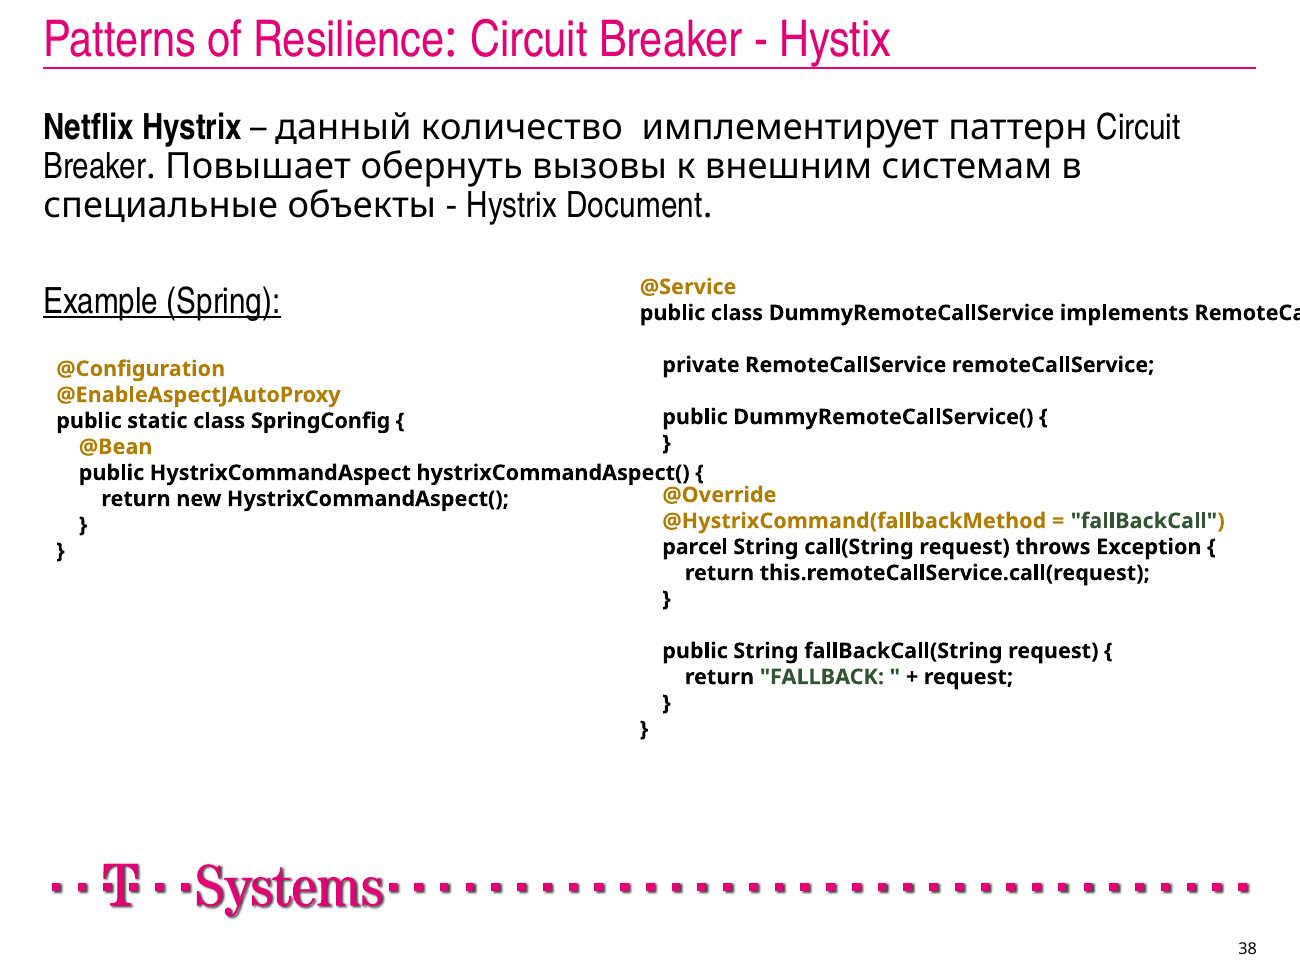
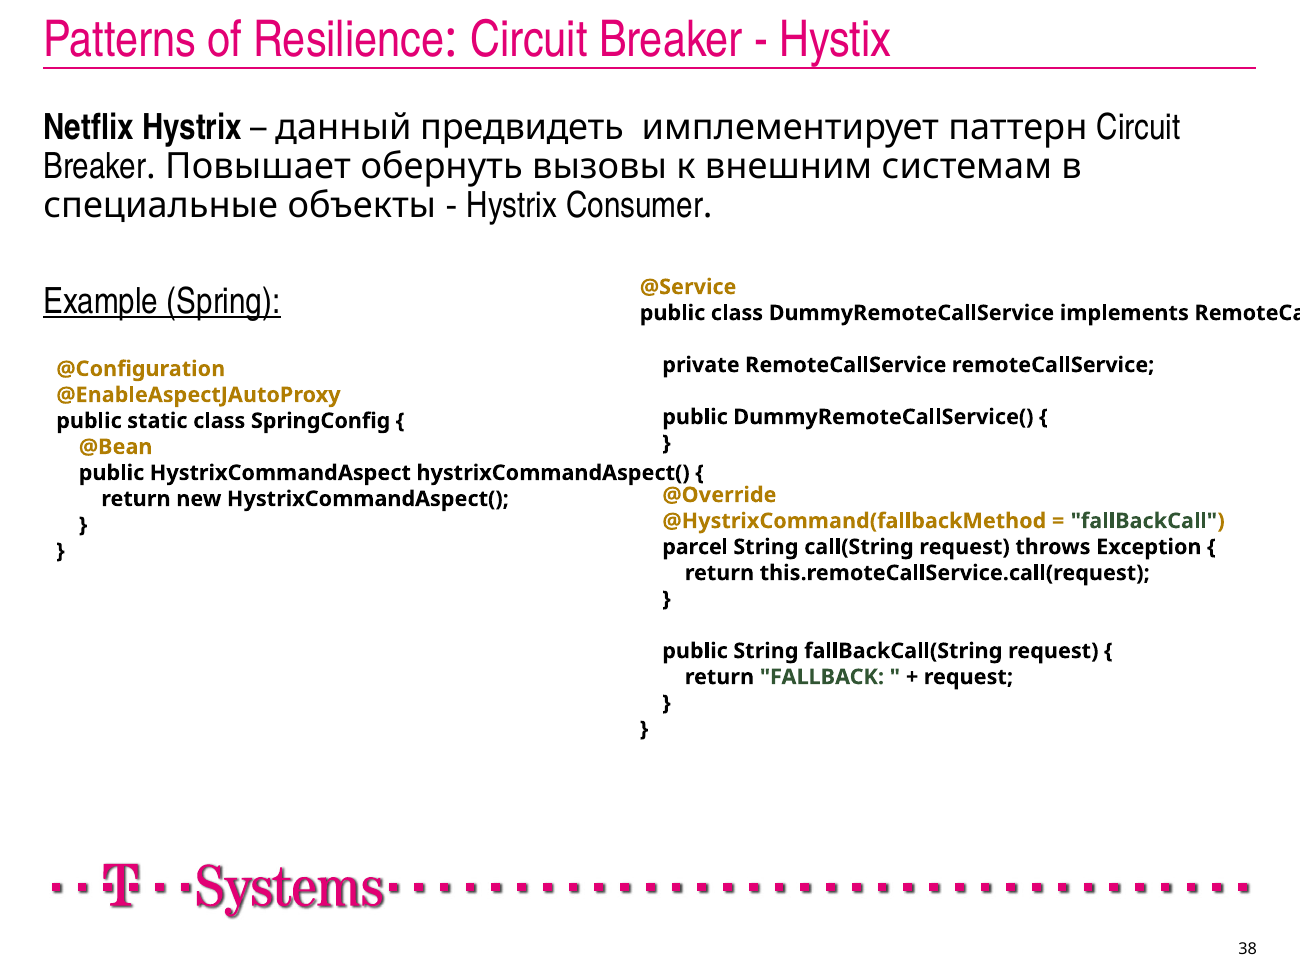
количество: количество -> предвидеть (522, 128)
Document: Document -> Consumer (635, 206)
